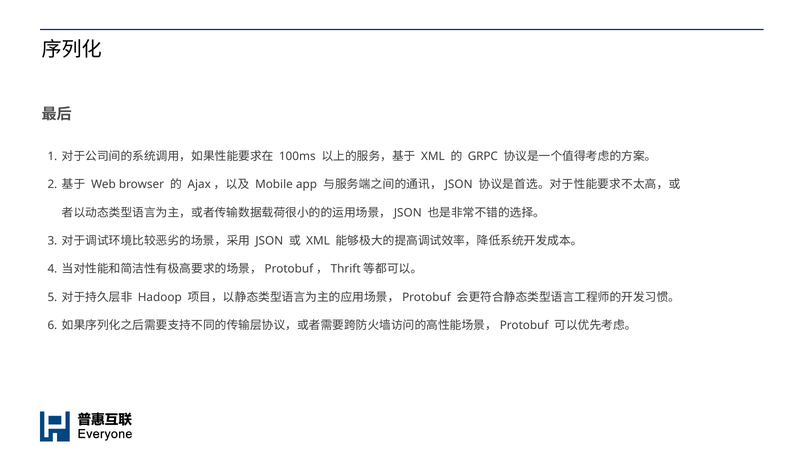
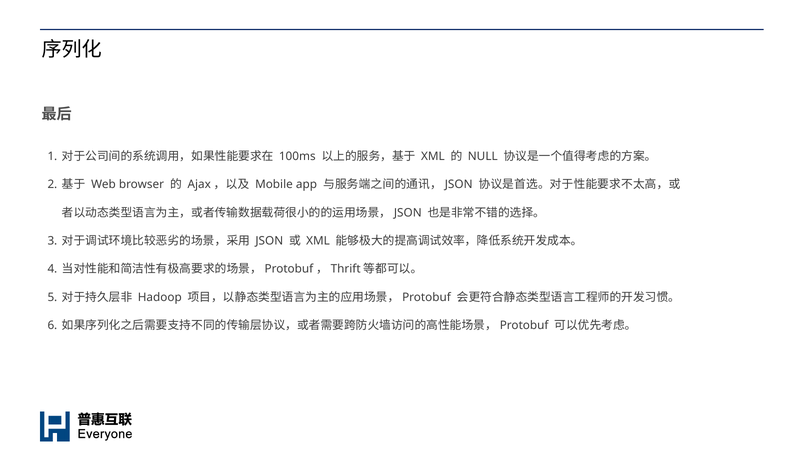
GRPC: GRPC -> NULL (483, 157)
